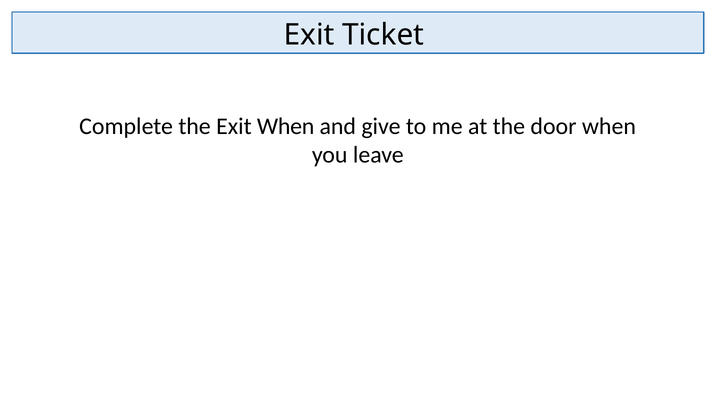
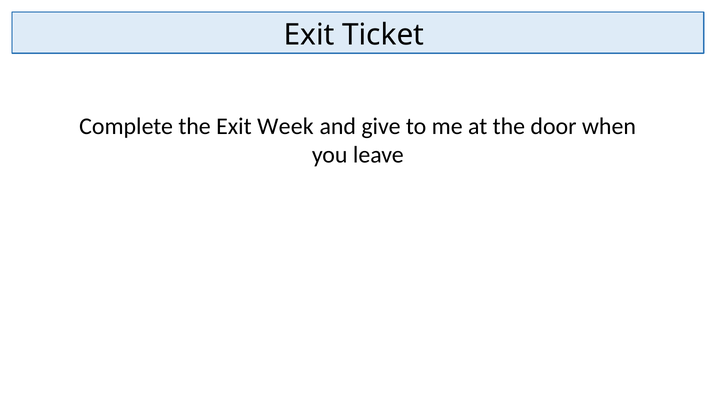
Exit When: When -> Week (285, 126)
